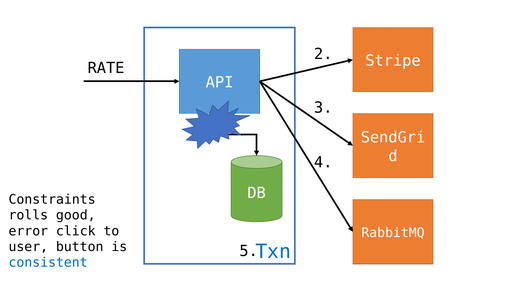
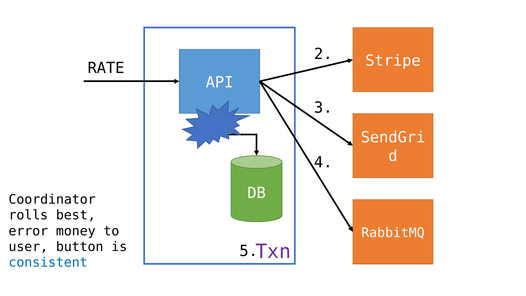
Constraints: Constraints -> Coordinator (52, 199)
good: good -> best (76, 215)
click: click -> money (76, 231)
Txn colour: blue -> purple (273, 251)
